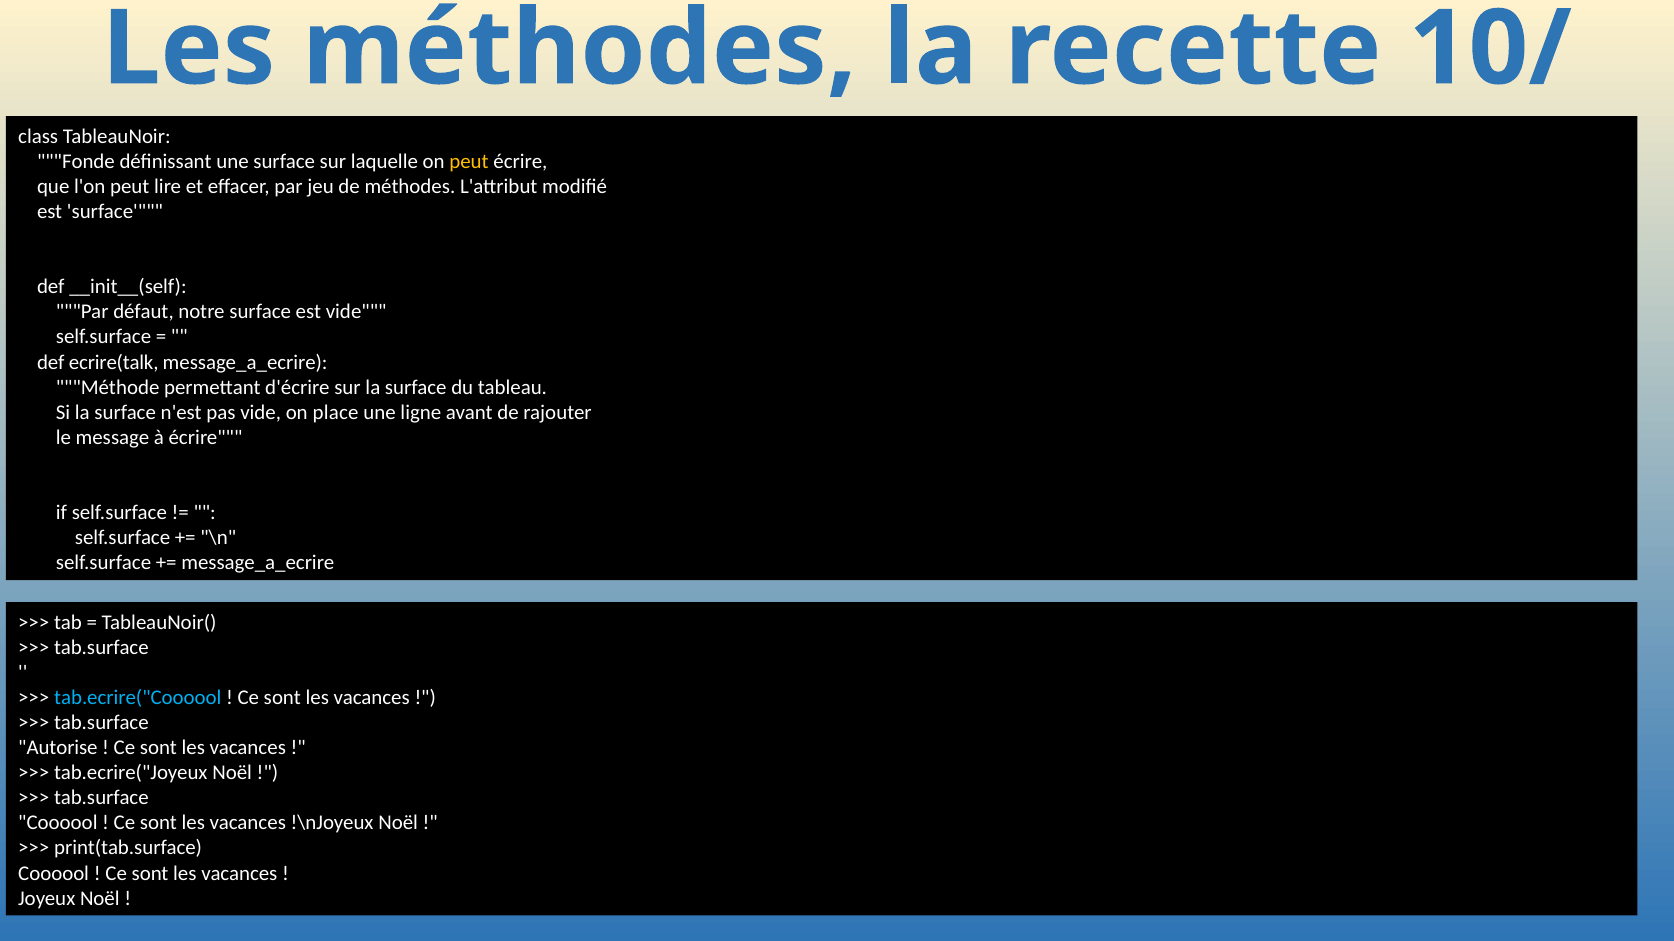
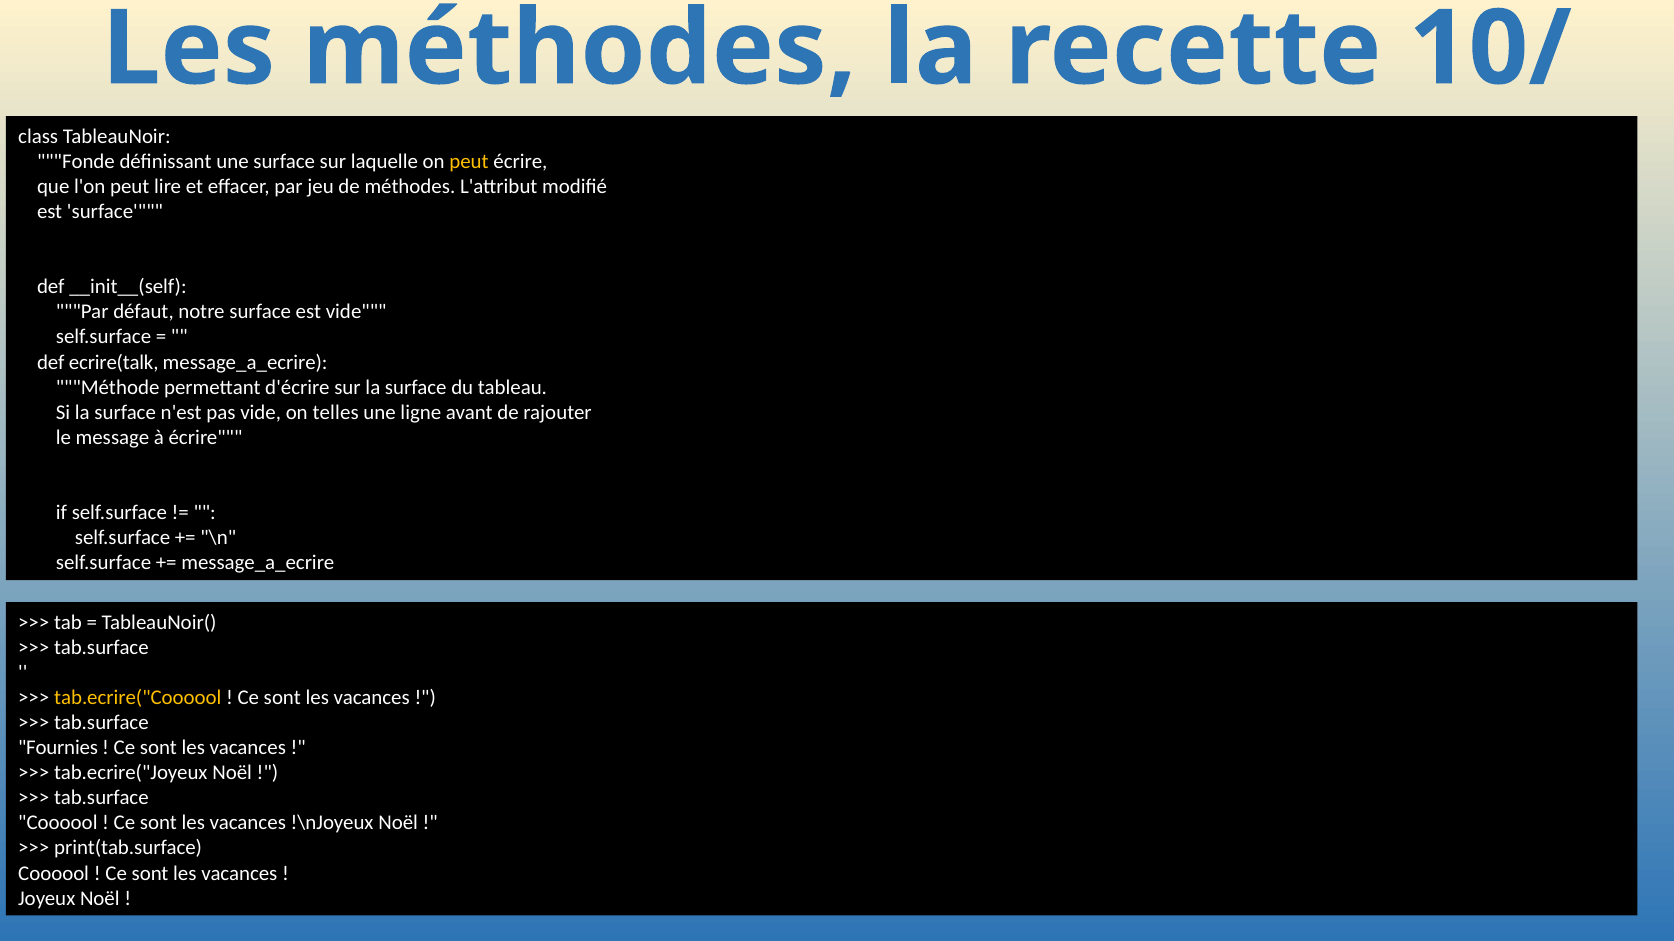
place: place -> telles (336, 413)
tab.ecrire("Coooool colour: light blue -> yellow (138, 698)
Autorise: Autorise -> Fournies (58, 748)
